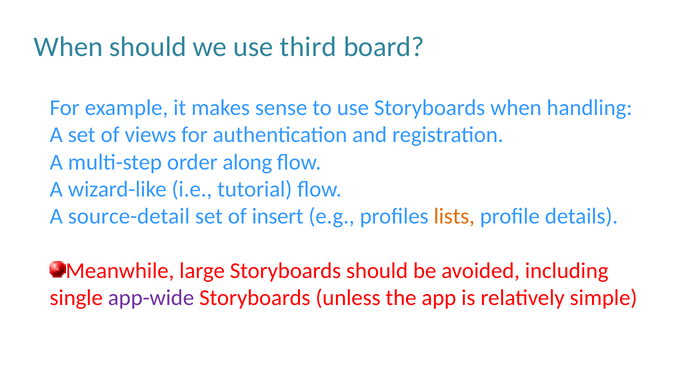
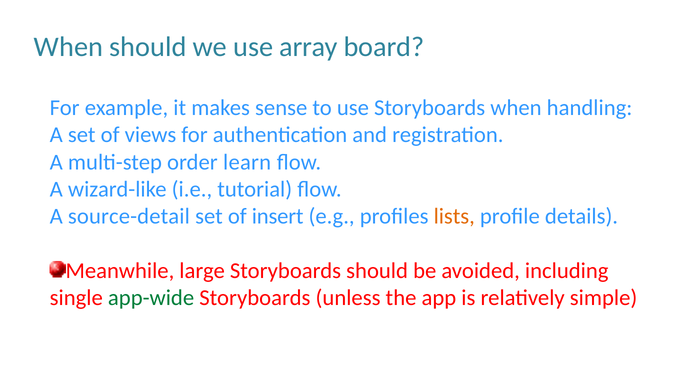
third: third -> array (309, 47)
along: along -> learn (247, 162)
app-wide colour: purple -> green (151, 298)
